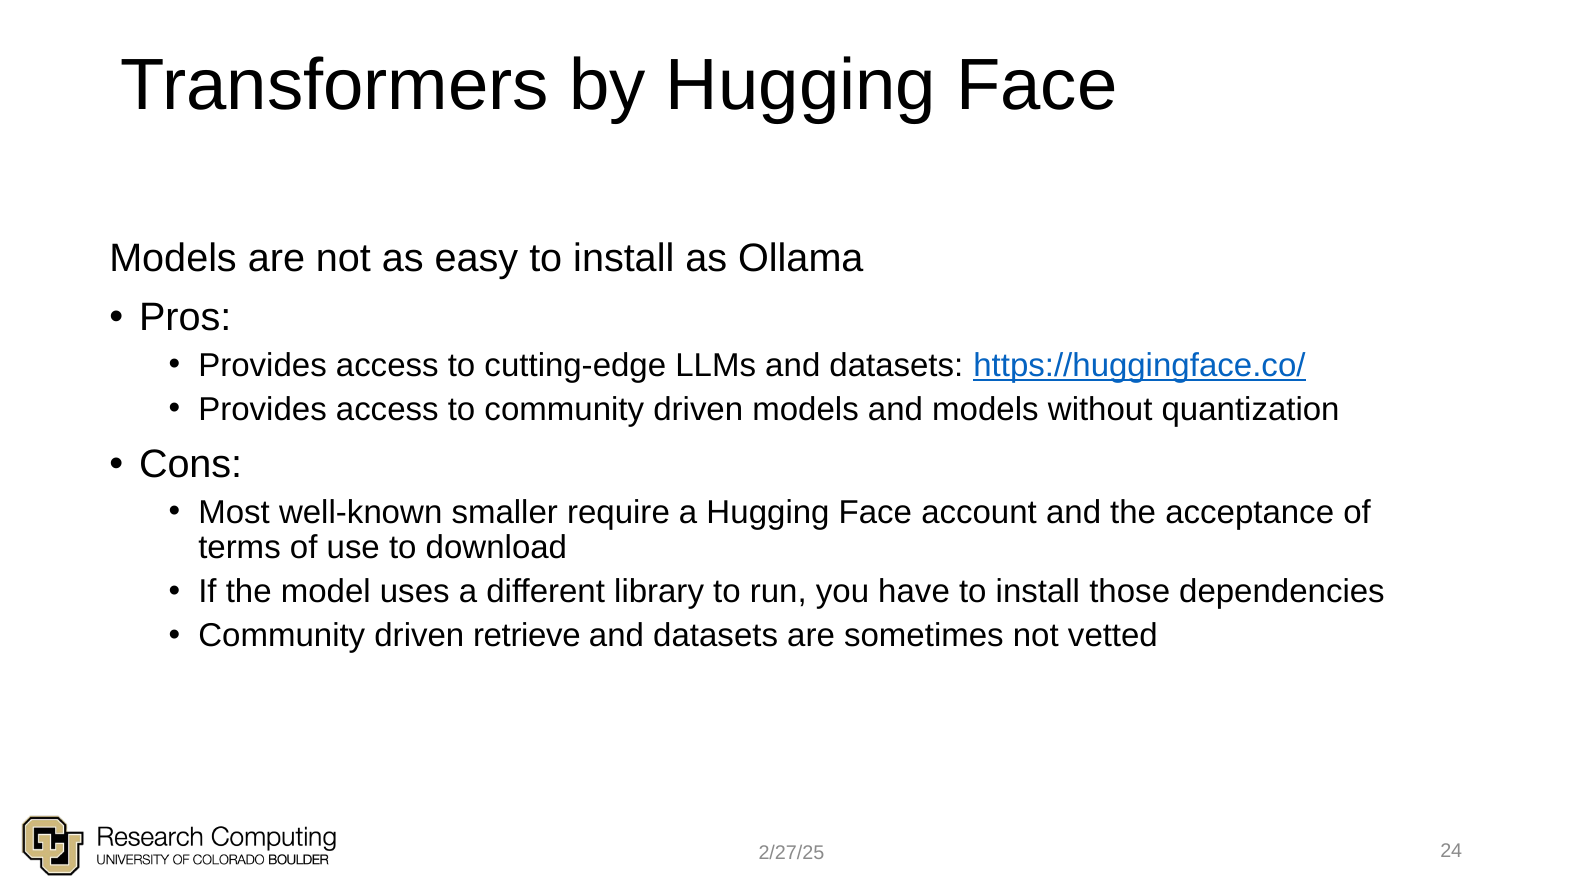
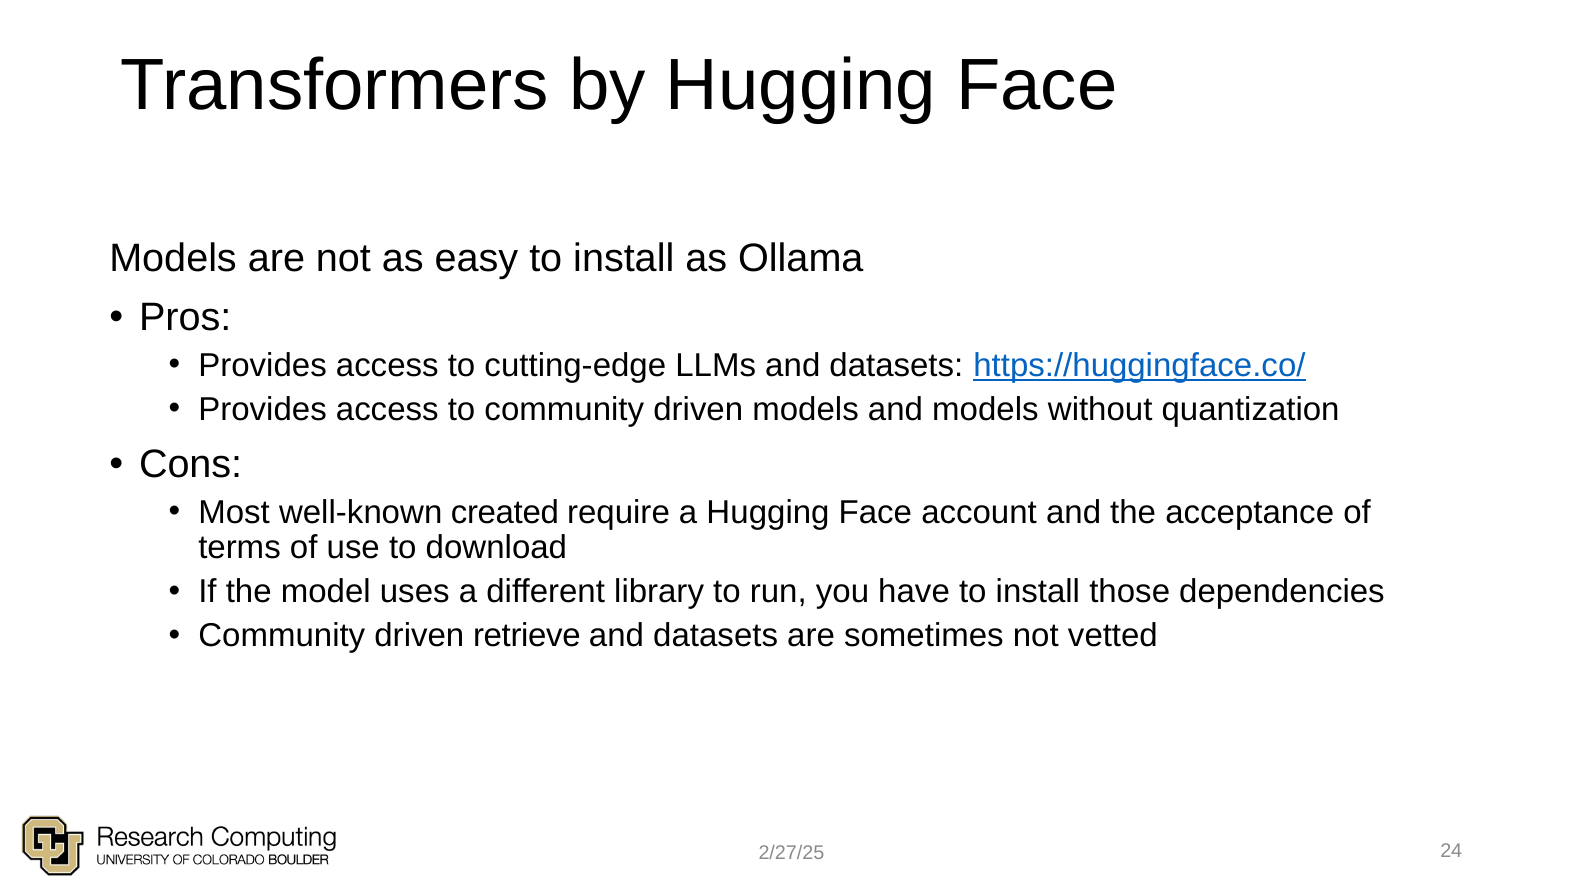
smaller: smaller -> created (505, 512)
